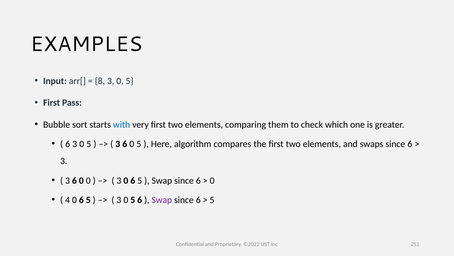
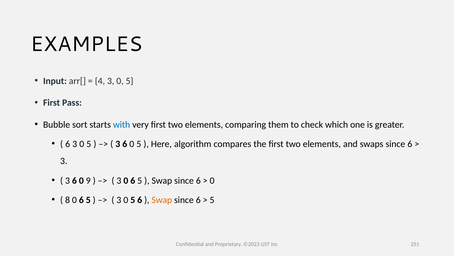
8: 8 -> 4 (100, 81)
0 0: 0 -> 9 (88, 180)
4: 4 -> 8 (68, 200)
Swap colour: purple -> orange (162, 200)
